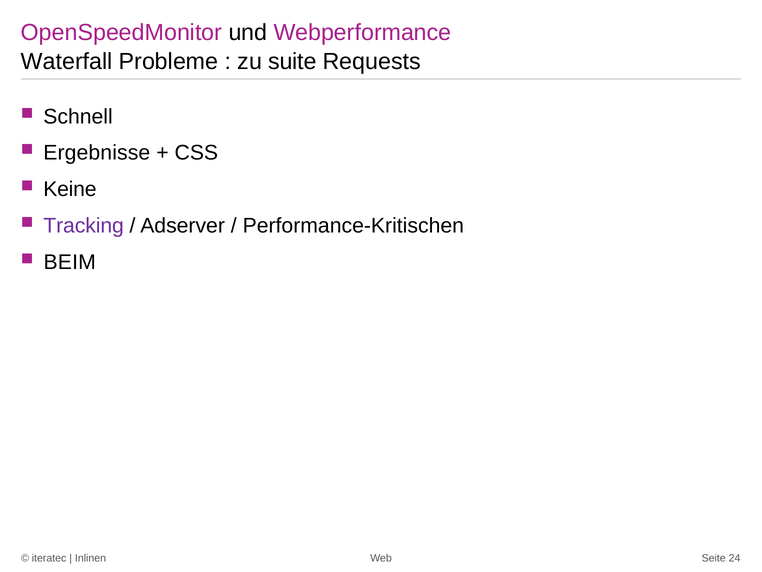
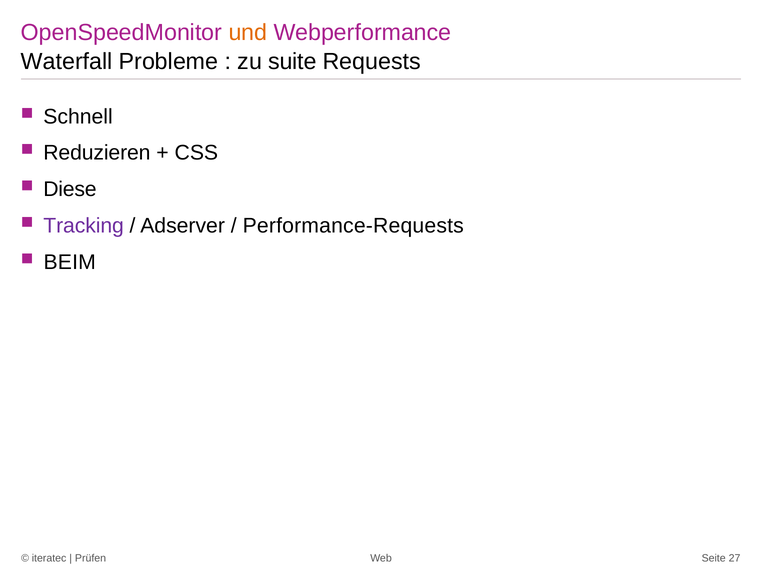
und colour: black -> orange (248, 33)
Ergebnisse: Ergebnisse -> Reduzieren (97, 153)
Keine: Keine -> Diese (70, 189)
Performance-Kritischen: Performance-Kritischen -> Performance-Requests (353, 226)
Inlinen: Inlinen -> Prüfen (91, 558)
24: 24 -> 27 (735, 558)
